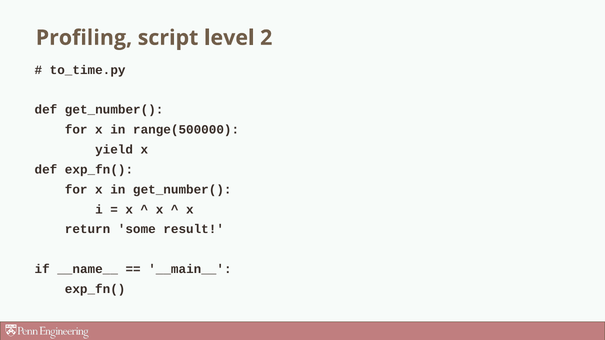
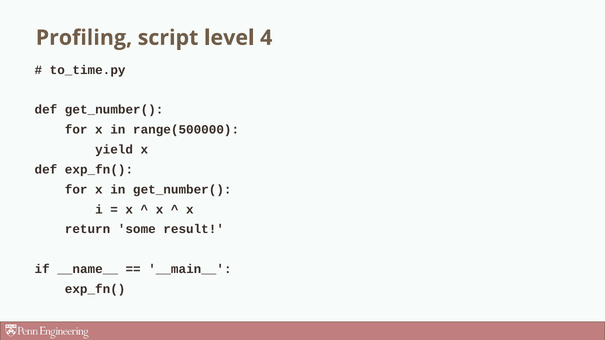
2: 2 -> 4 (266, 38)
